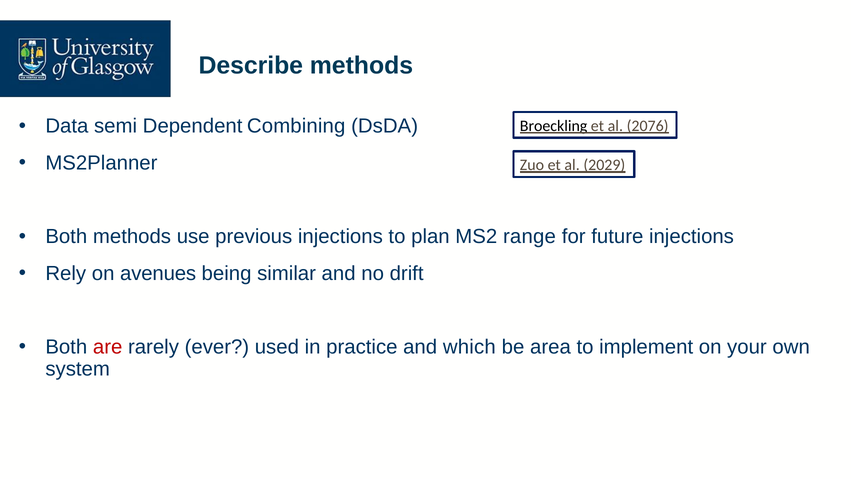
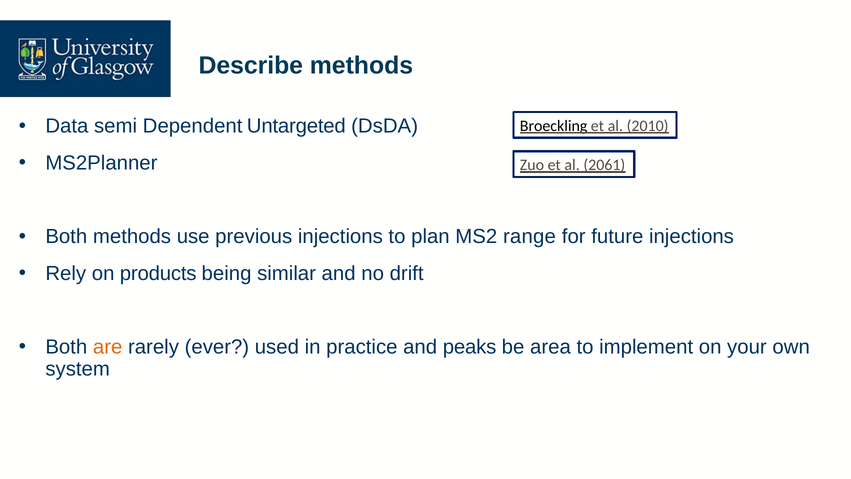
Combining: Combining -> Untargeted (296, 126)
2076: 2076 -> 2010 (648, 126)
2029: 2029 -> 2061 (604, 165)
avenues: avenues -> products (158, 273)
are colour: red -> orange (108, 347)
which: which -> peaks (470, 347)
